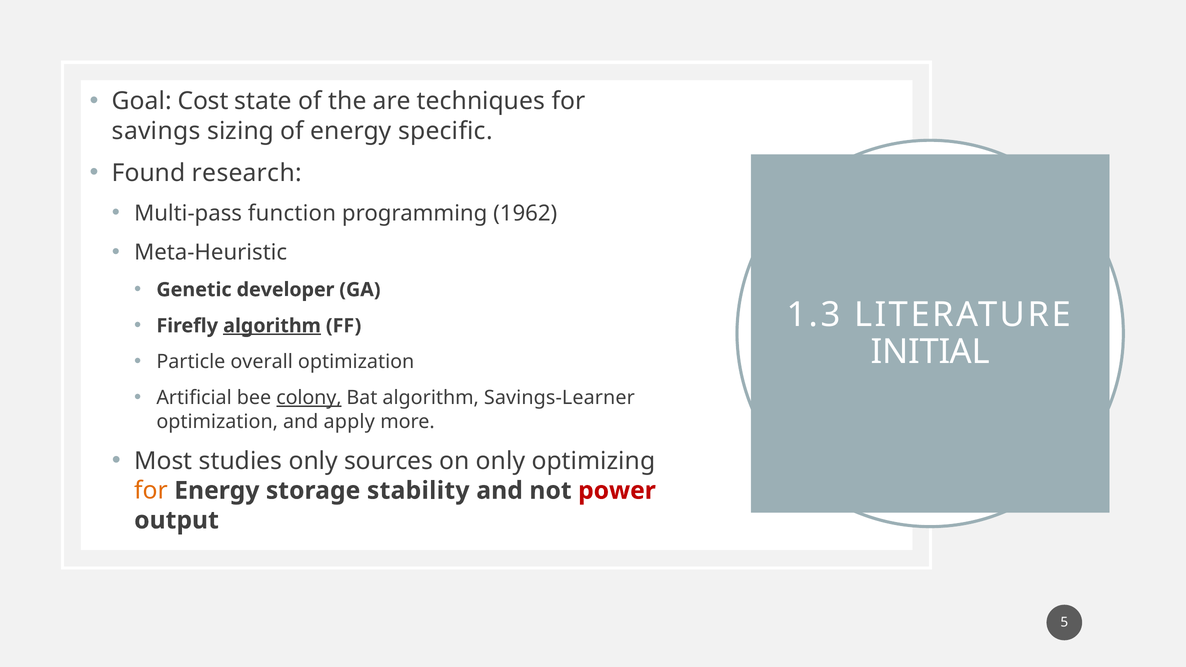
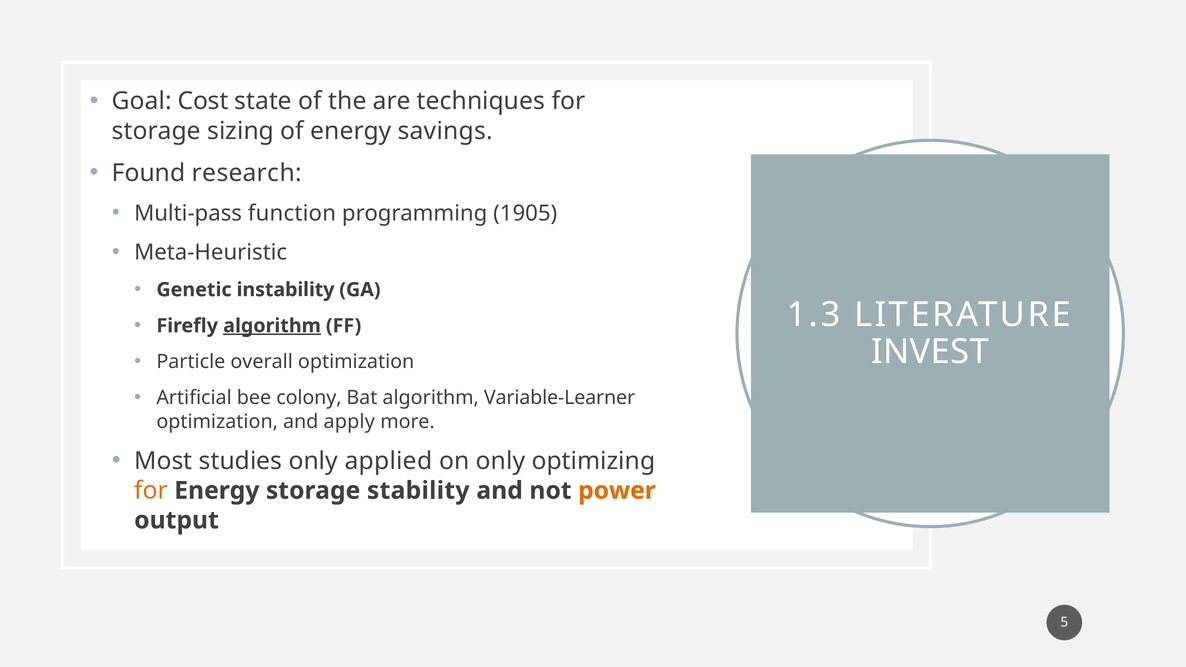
savings: savings -> storage (156, 131)
specific: specific -> savings (445, 131)
1962: 1962 -> 1905 (525, 213)
developer: developer -> instability (286, 290)
INITIAL: INITIAL -> INVEST (930, 352)
colony underline: present -> none (309, 398)
Savings-Learner: Savings-Learner -> Variable-Learner (560, 398)
sources: sources -> applied (388, 461)
power colour: red -> orange (617, 491)
